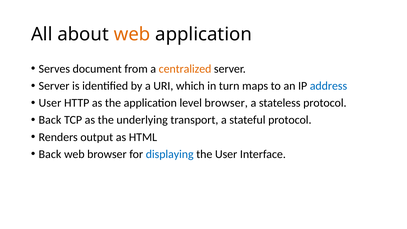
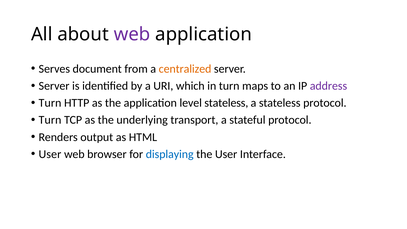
web colour: orange -> purple (132, 34)
address colour: blue -> purple (328, 86)
User: User -> Turn (50, 103)
level browser: browser -> stateless (226, 103)
Back: Back -> Turn (50, 120)
Back: Back -> User (50, 154)
